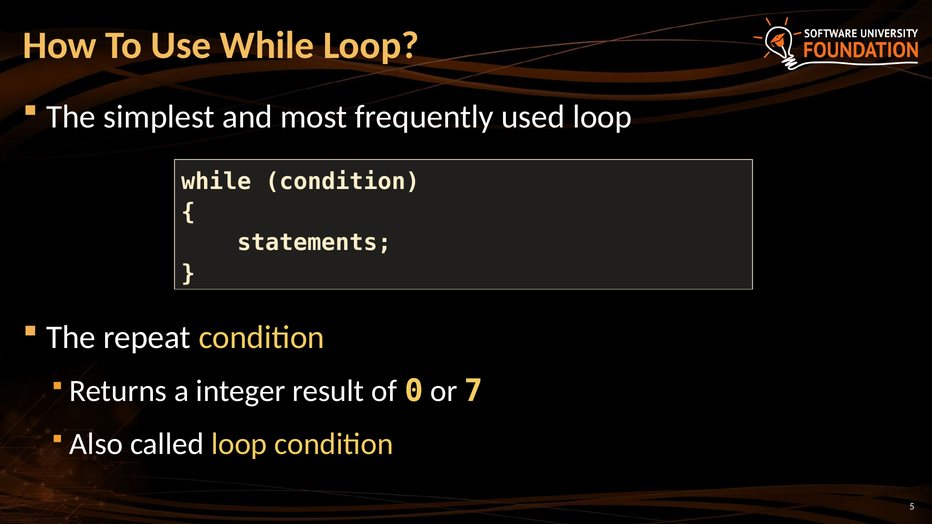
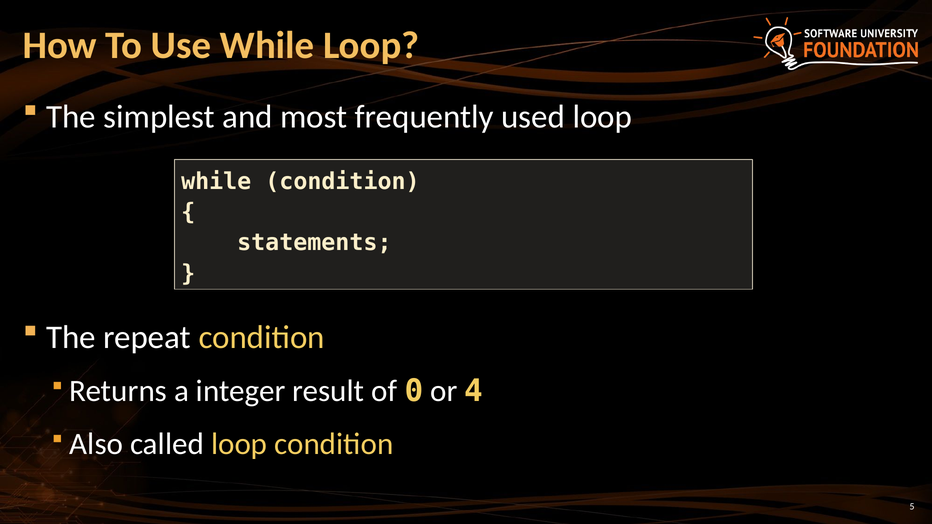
7: 7 -> 4 (474, 391)
